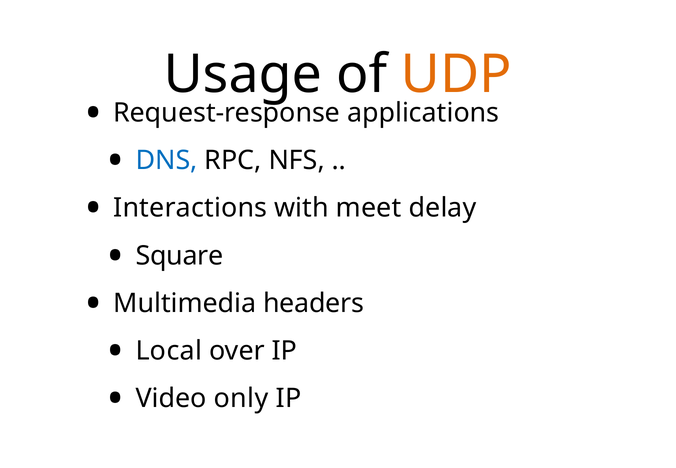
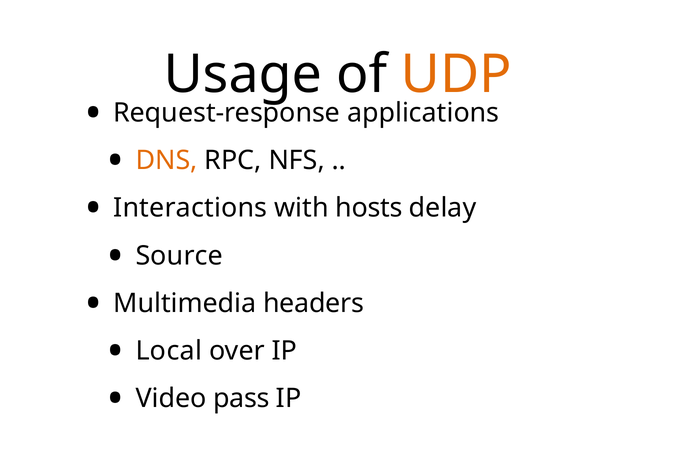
DNS colour: blue -> orange (167, 160)
meet: meet -> hosts (369, 208)
Square: Square -> Source (179, 256)
only: only -> pass (241, 398)
